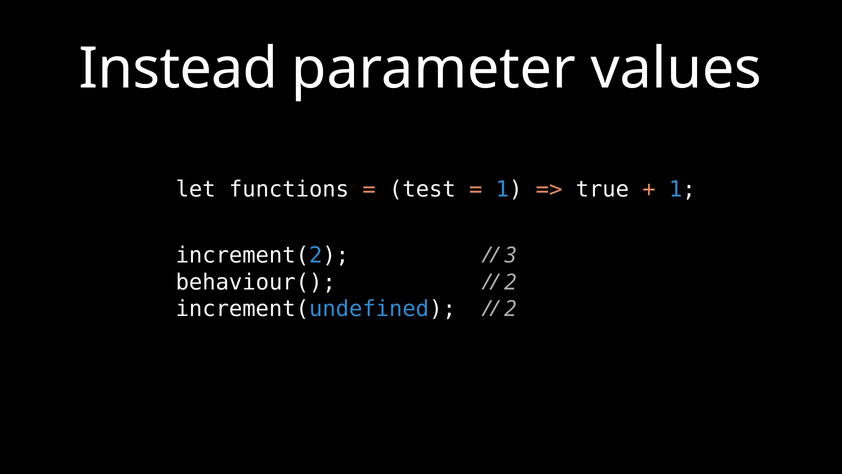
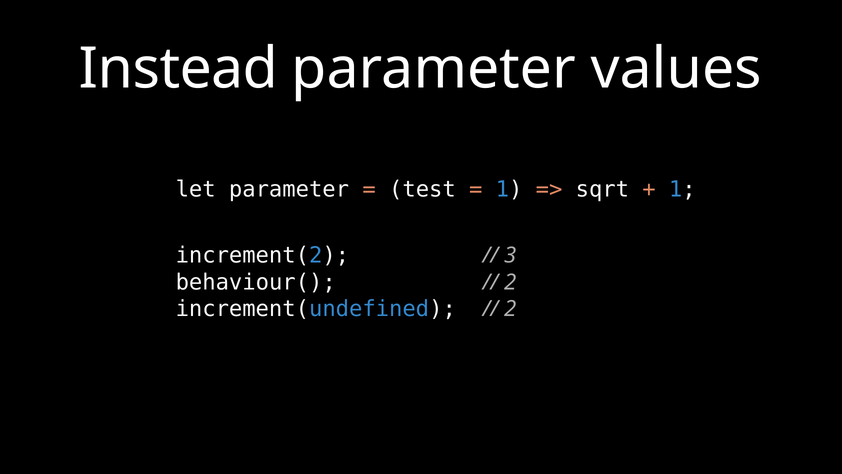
let functions: functions -> parameter (289, 189)
true: true -> sqrt (602, 189)
